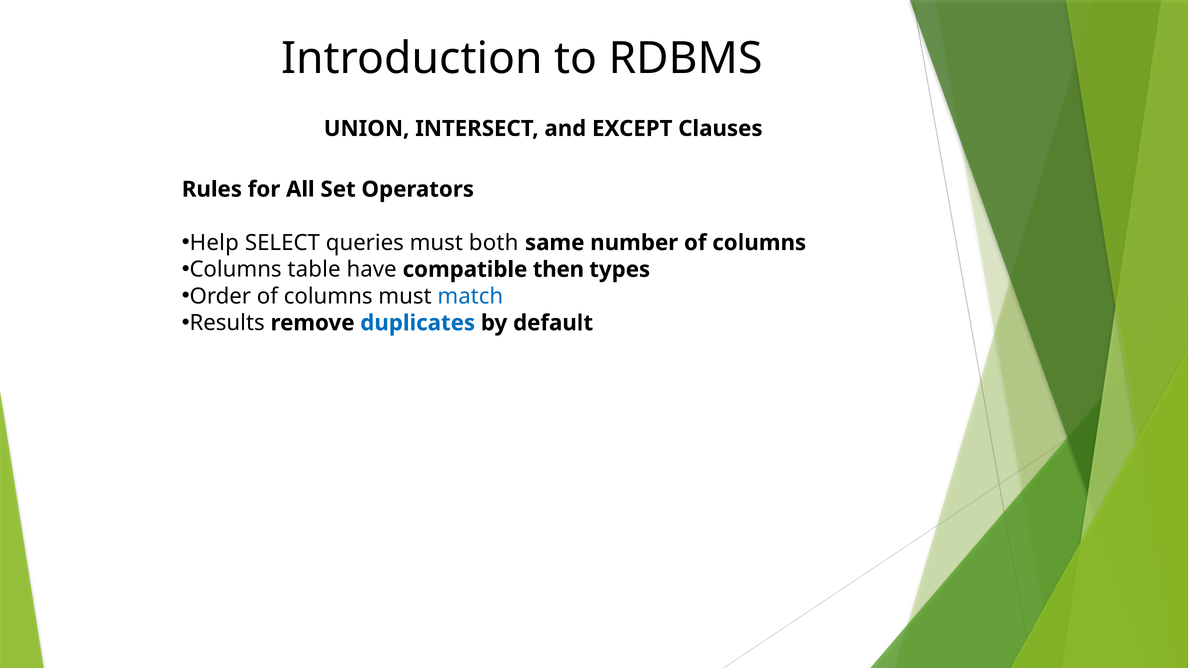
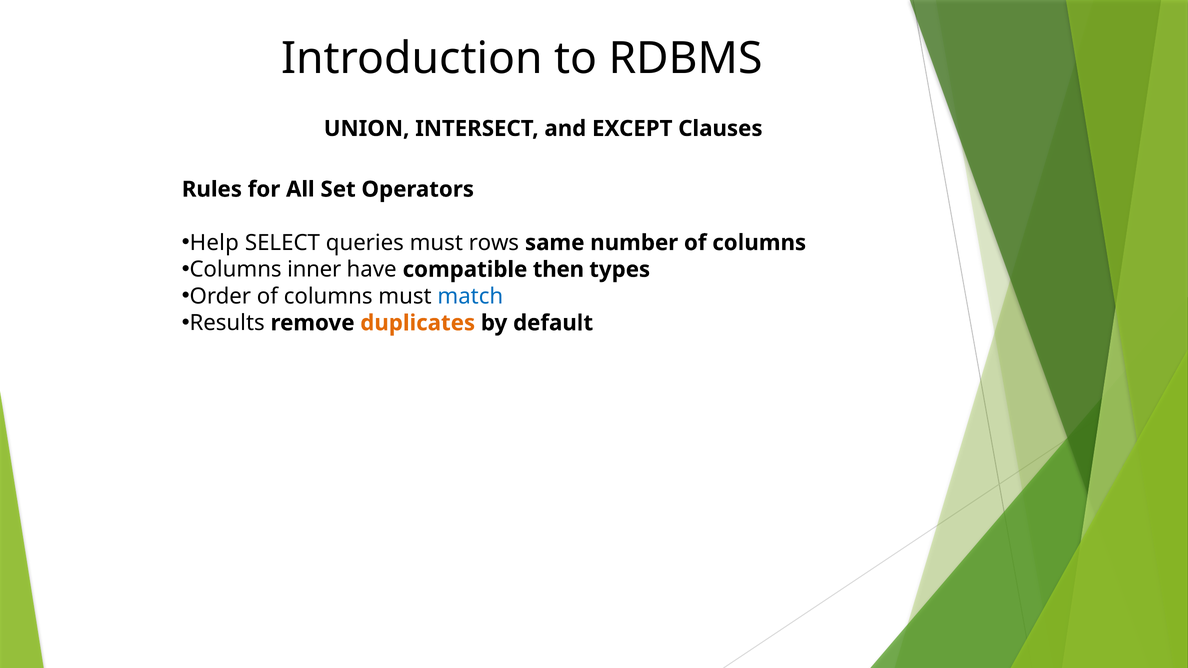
both: both -> rows (494, 243)
table: table -> inner (314, 270)
duplicates colour: blue -> orange (418, 323)
